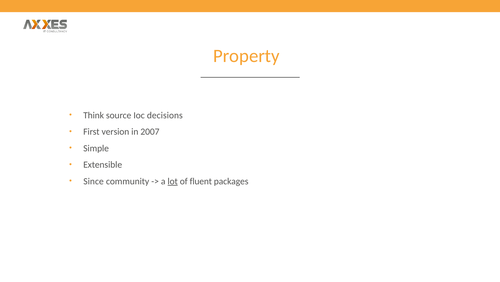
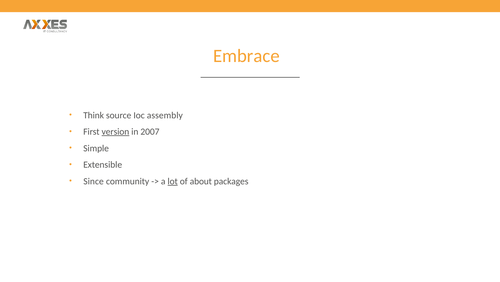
Property: Property -> Embrace (246, 56)
decisions: decisions -> assembly (165, 115)
version underline: none -> present (115, 131)
fluent: fluent -> about (201, 181)
